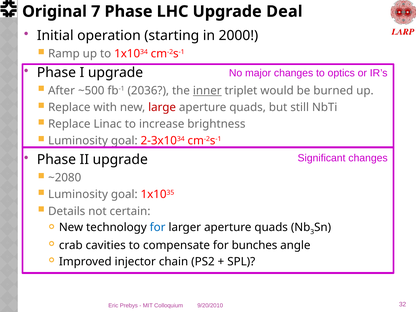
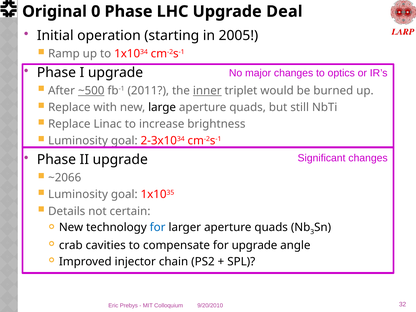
7: 7 -> 0 (96, 11)
2000: 2000 -> 2005 (238, 36)
~500 underline: none -> present (91, 91)
2036: 2036 -> 2011 (148, 91)
large colour: red -> black (162, 107)
~2080: ~2080 -> ~2066 (65, 178)
for bunches: bunches -> upgrade (255, 245)
